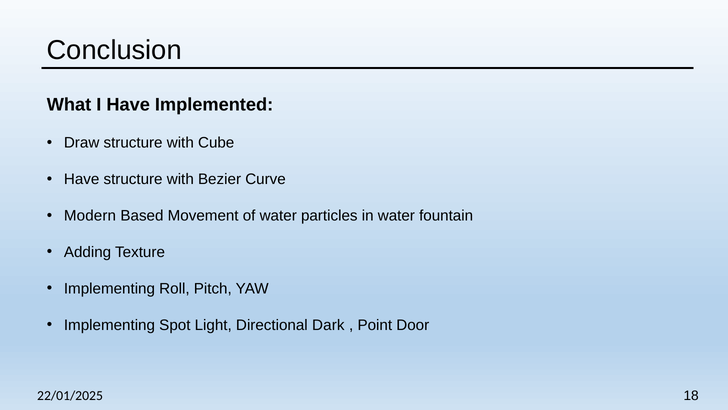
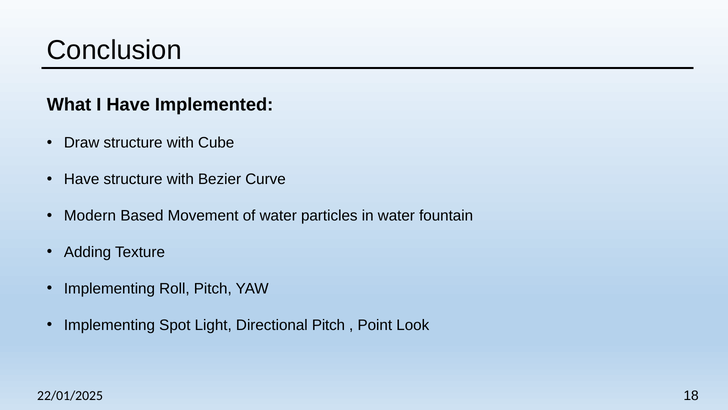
Directional Dark: Dark -> Pitch (328, 325)
Door: Door -> Look (413, 325)
